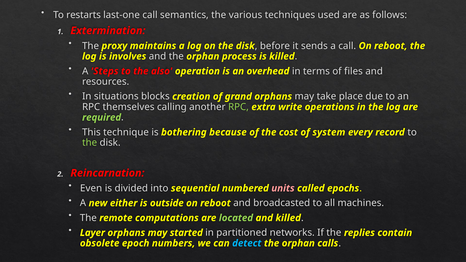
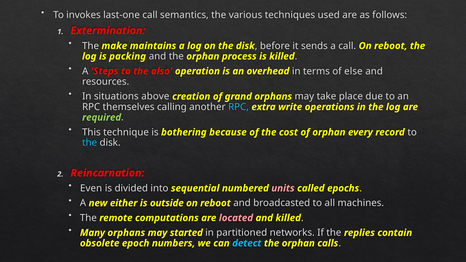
restarts: restarts -> invokes (84, 15)
proxy: proxy -> make (114, 46)
involves: involves -> packing (128, 56)
files: files -> else (353, 71)
blocks: blocks -> above (155, 96)
RPC colour: light green -> light blue (238, 107)
of system: system -> orphan (329, 132)
the colour: light green -> light blue (90, 143)
located colour: light green -> pink (236, 218)
Layer: Layer -> Many (92, 233)
